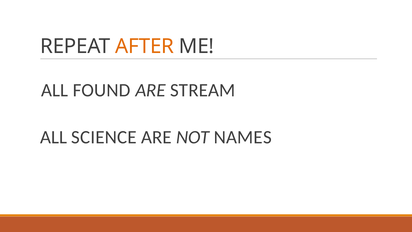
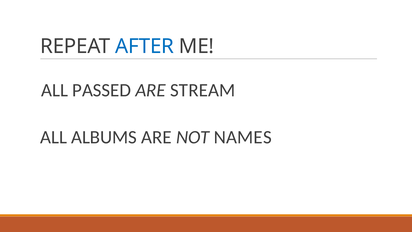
AFTER colour: orange -> blue (145, 46)
FOUND: FOUND -> PASSED (102, 90)
SCIENCE: SCIENCE -> ALBUMS (104, 137)
